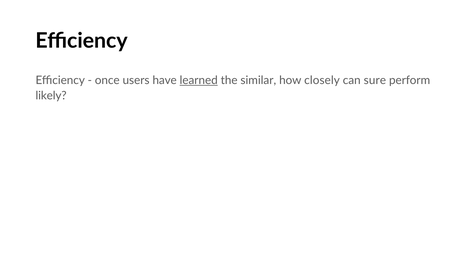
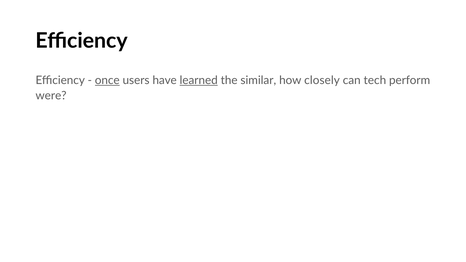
once underline: none -> present (107, 80)
sure: sure -> tech (375, 80)
likely: likely -> were (51, 96)
